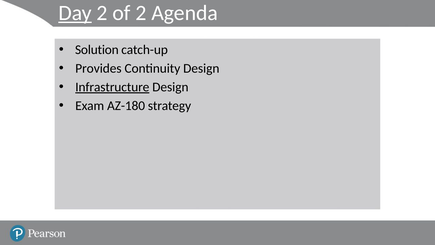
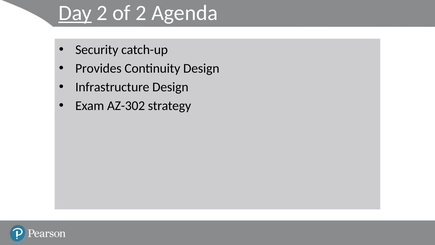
Solution: Solution -> Security (97, 50)
Infrastructure underline: present -> none (112, 87)
AZ-180: AZ-180 -> AZ-302 (126, 106)
